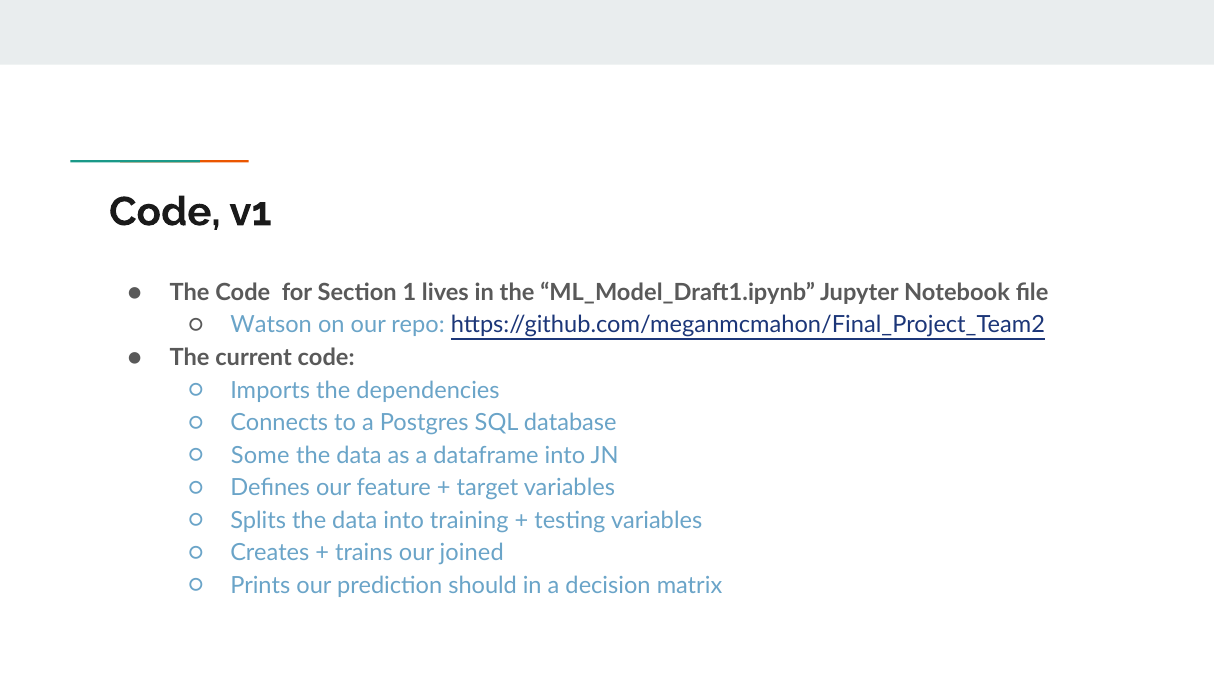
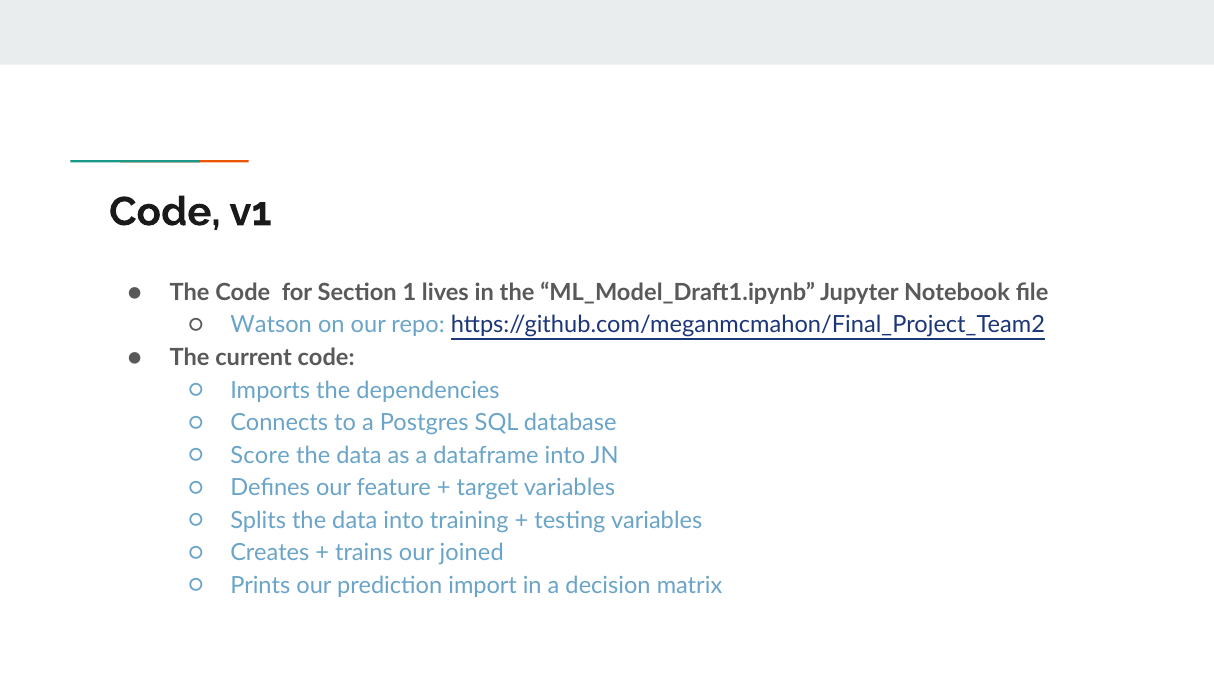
Some: Some -> Score (260, 455)
should: should -> import (483, 585)
